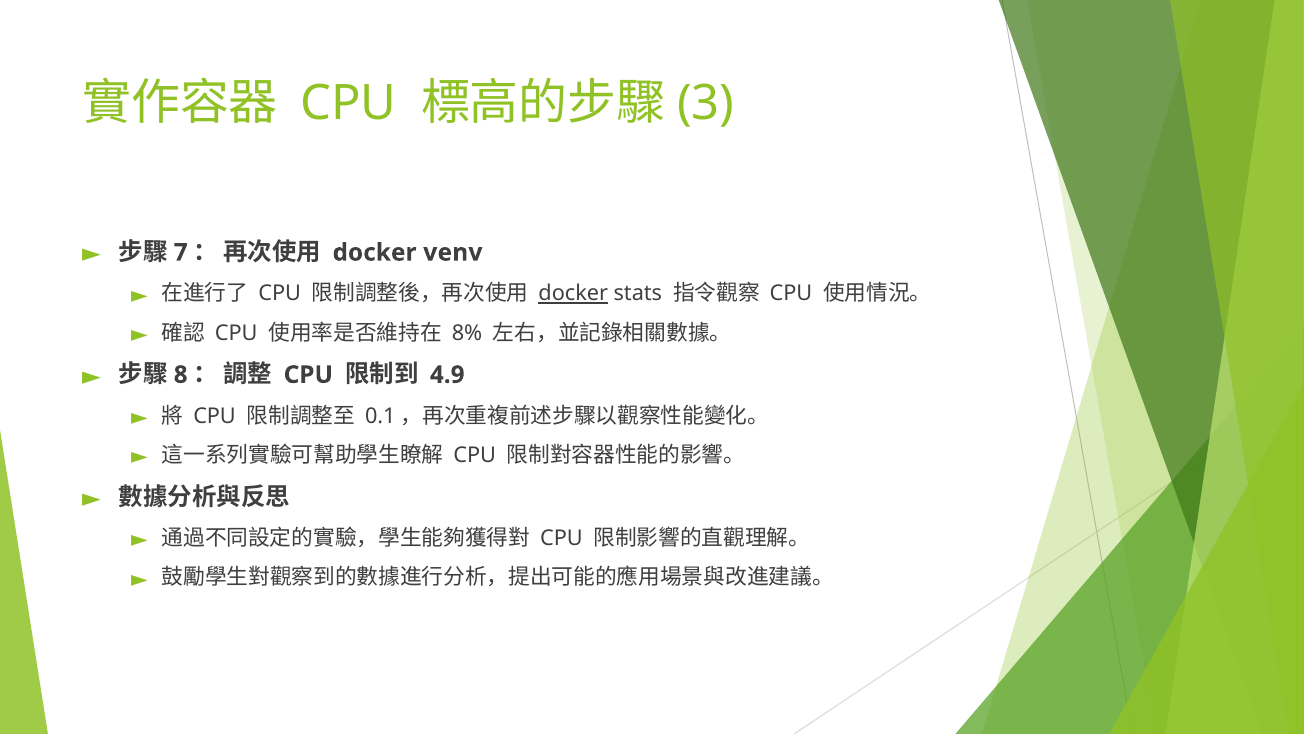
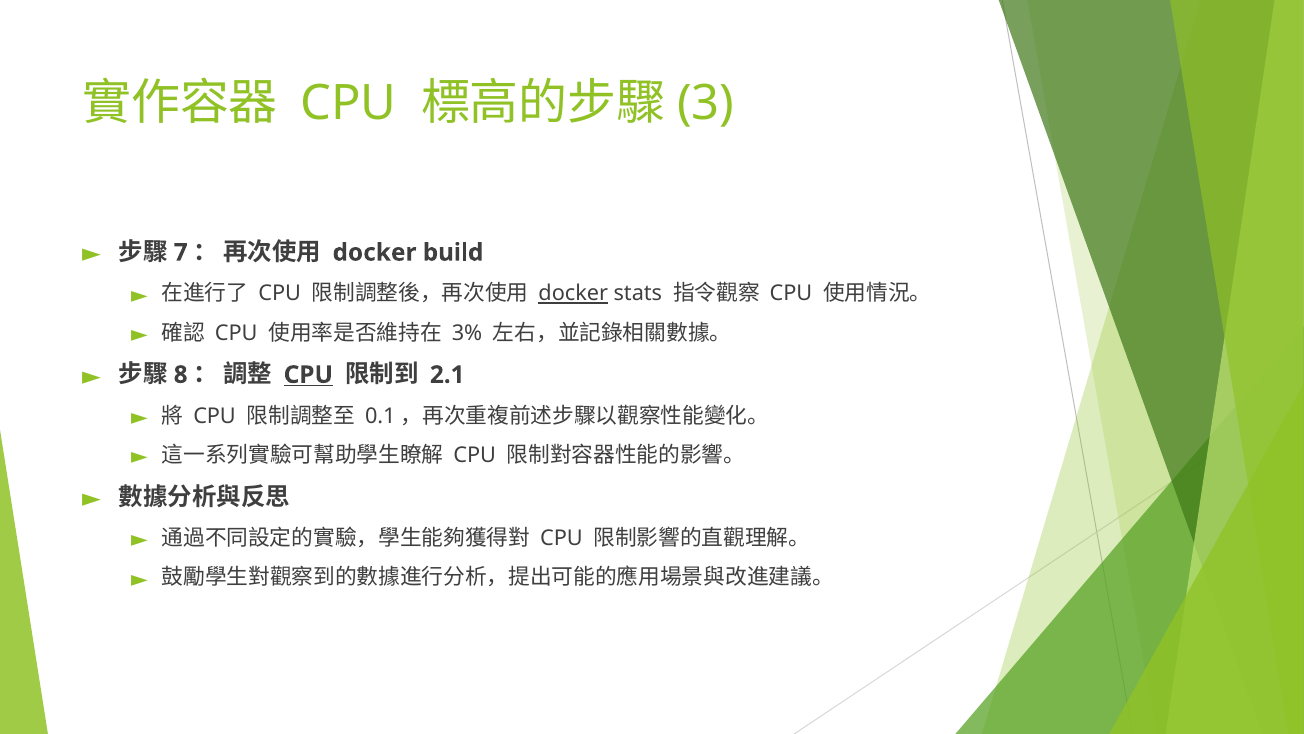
venv: venv -> build (453, 252)
8%: 8% -> 3% (467, 333)
CPU underline: none -> present (308, 375)
4.9: 4.9 -> 2.1 (447, 375)
